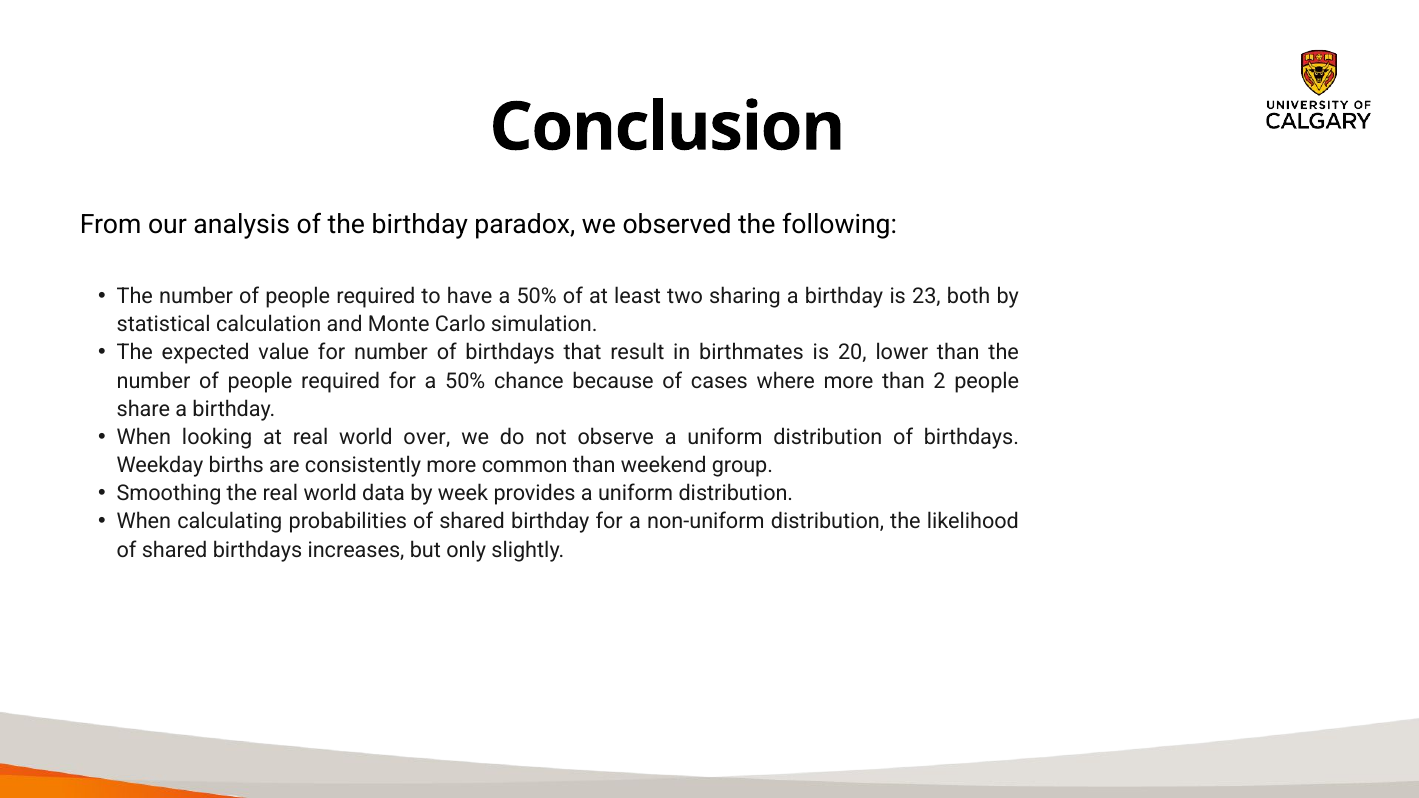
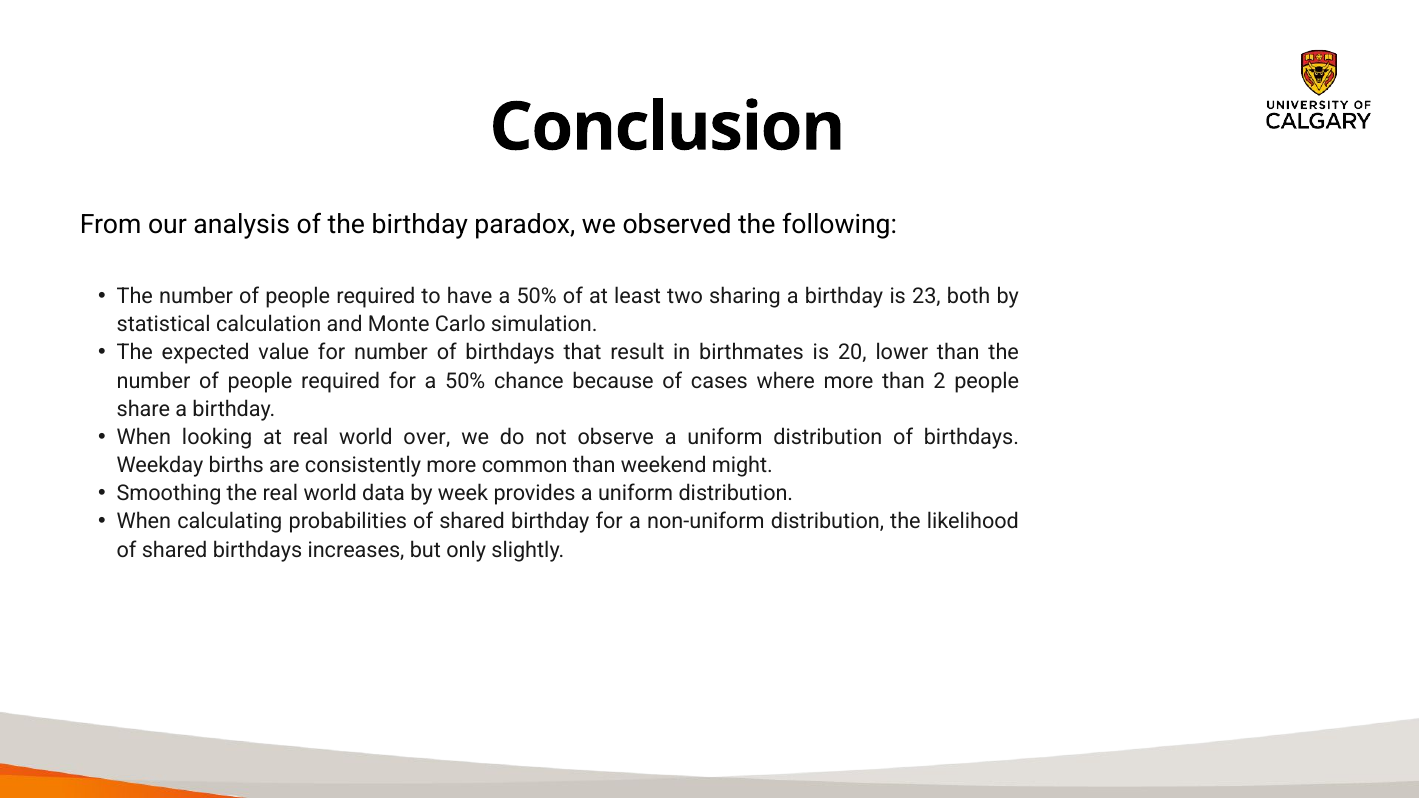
group: group -> might (742, 466)
